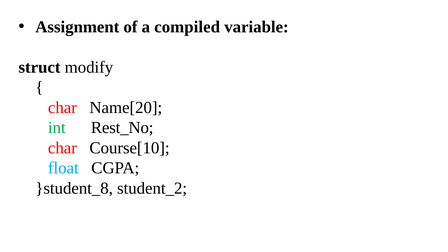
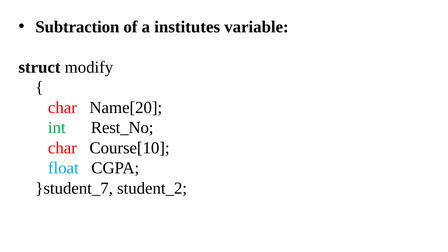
Assignment: Assignment -> Subtraction (77, 27)
compiled: compiled -> institutes (187, 27)
}student_8: }student_8 -> }student_7 (74, 188)
